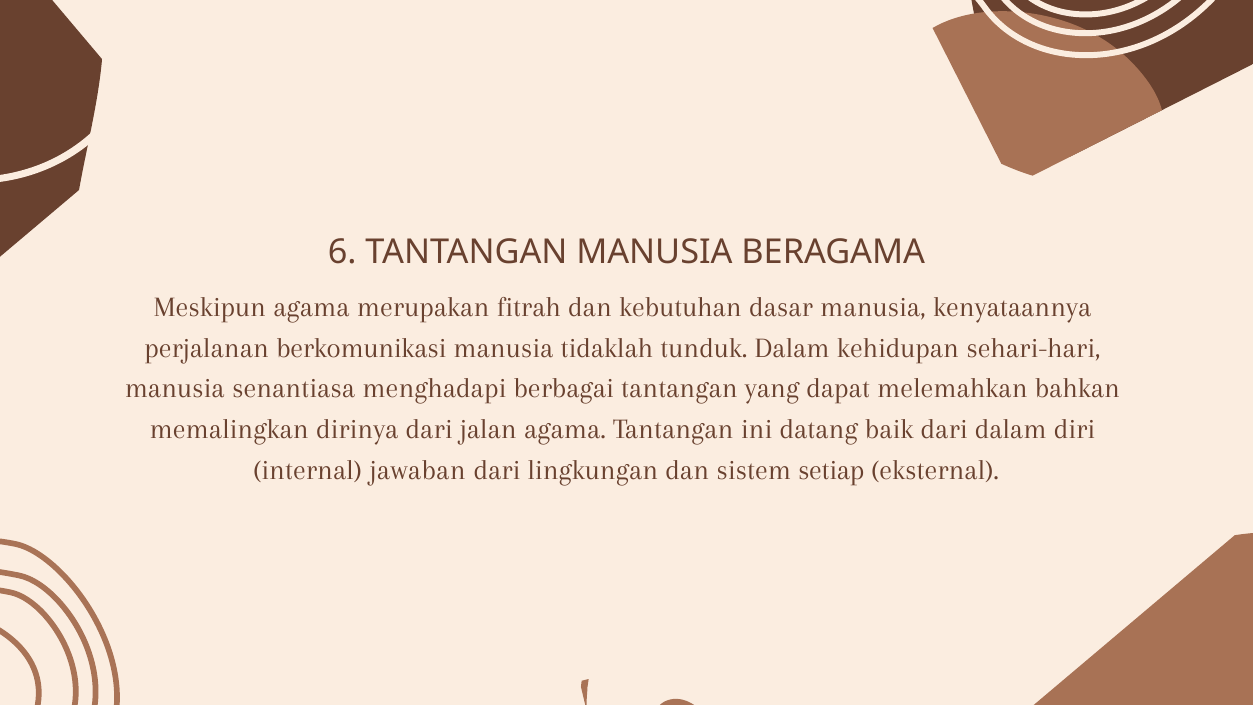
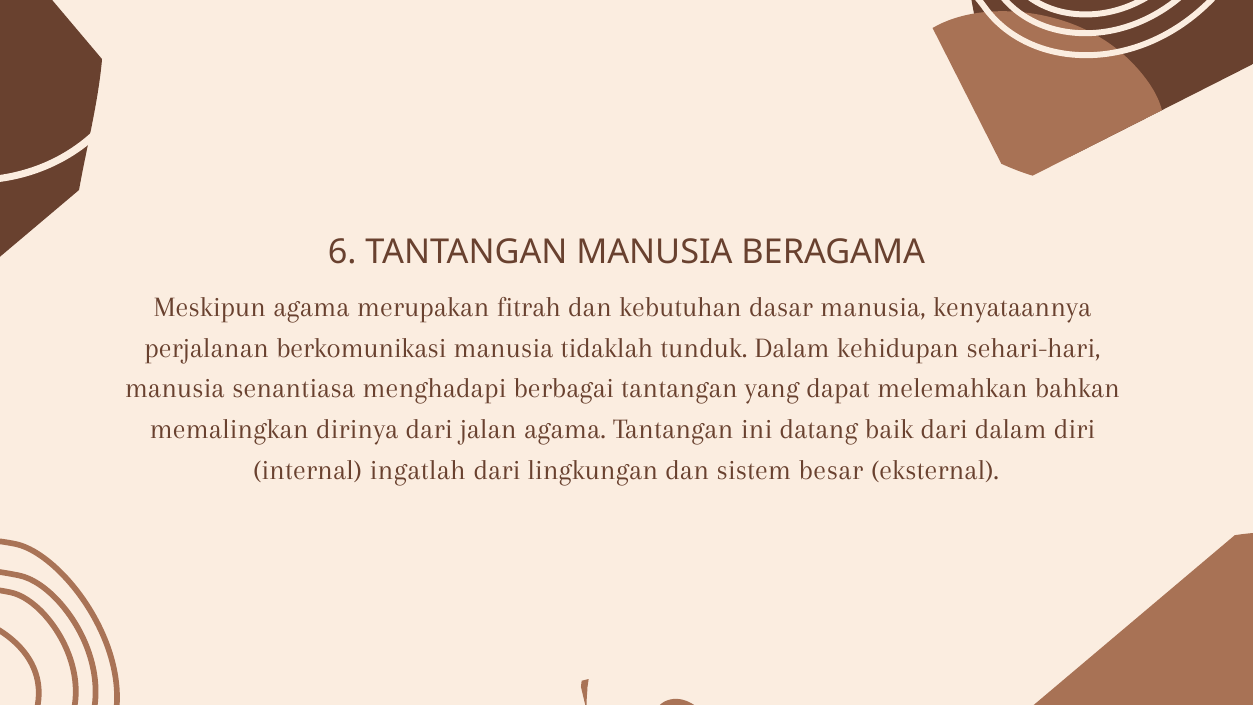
jawaban: jawaban -> ingatlah (418, 470)
setiap: setiap -> besar (831, 470)
